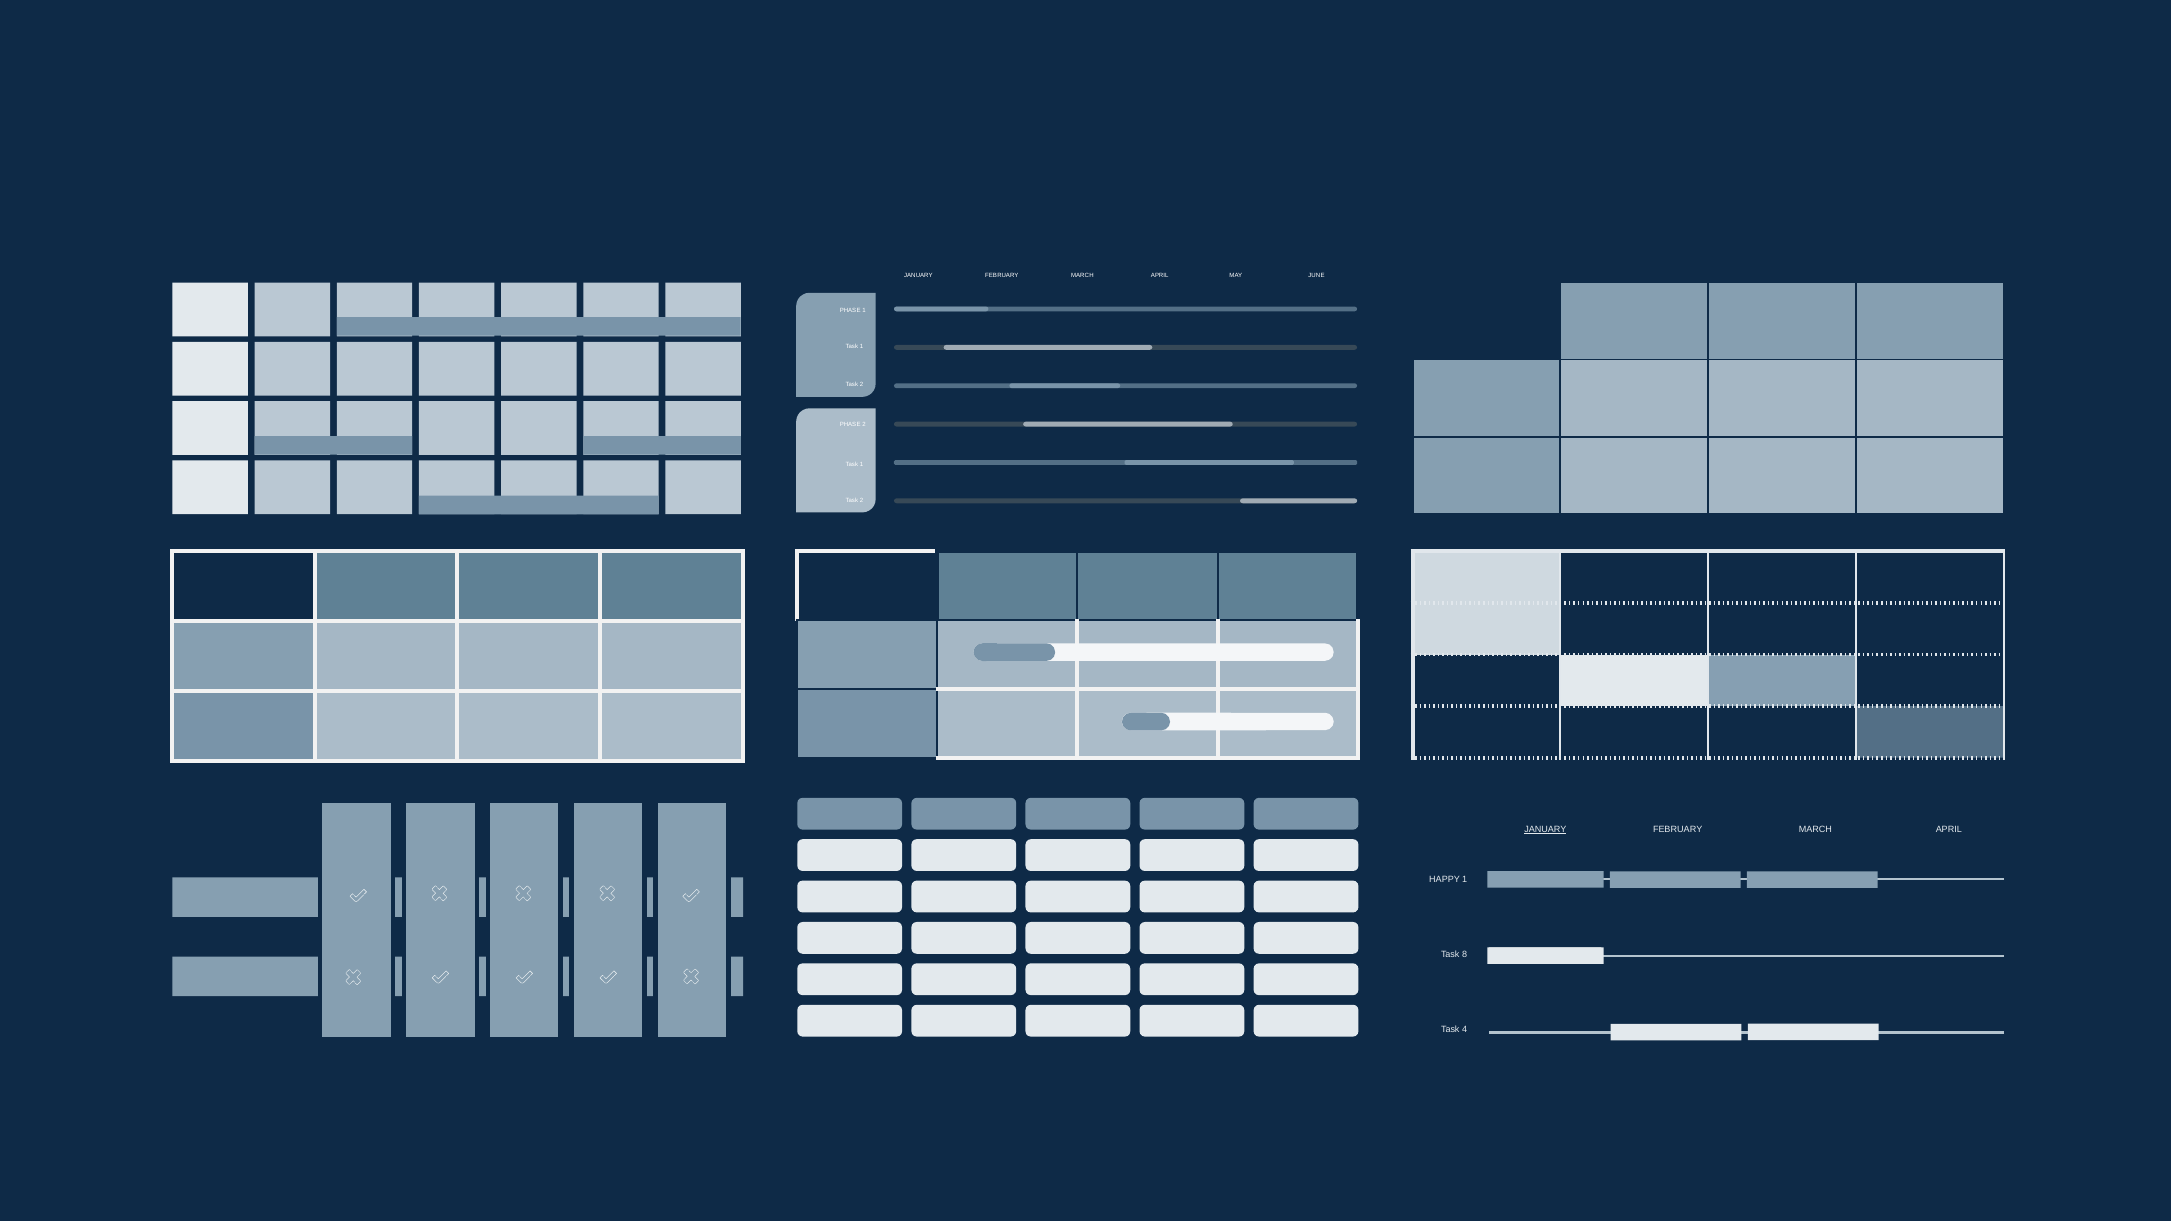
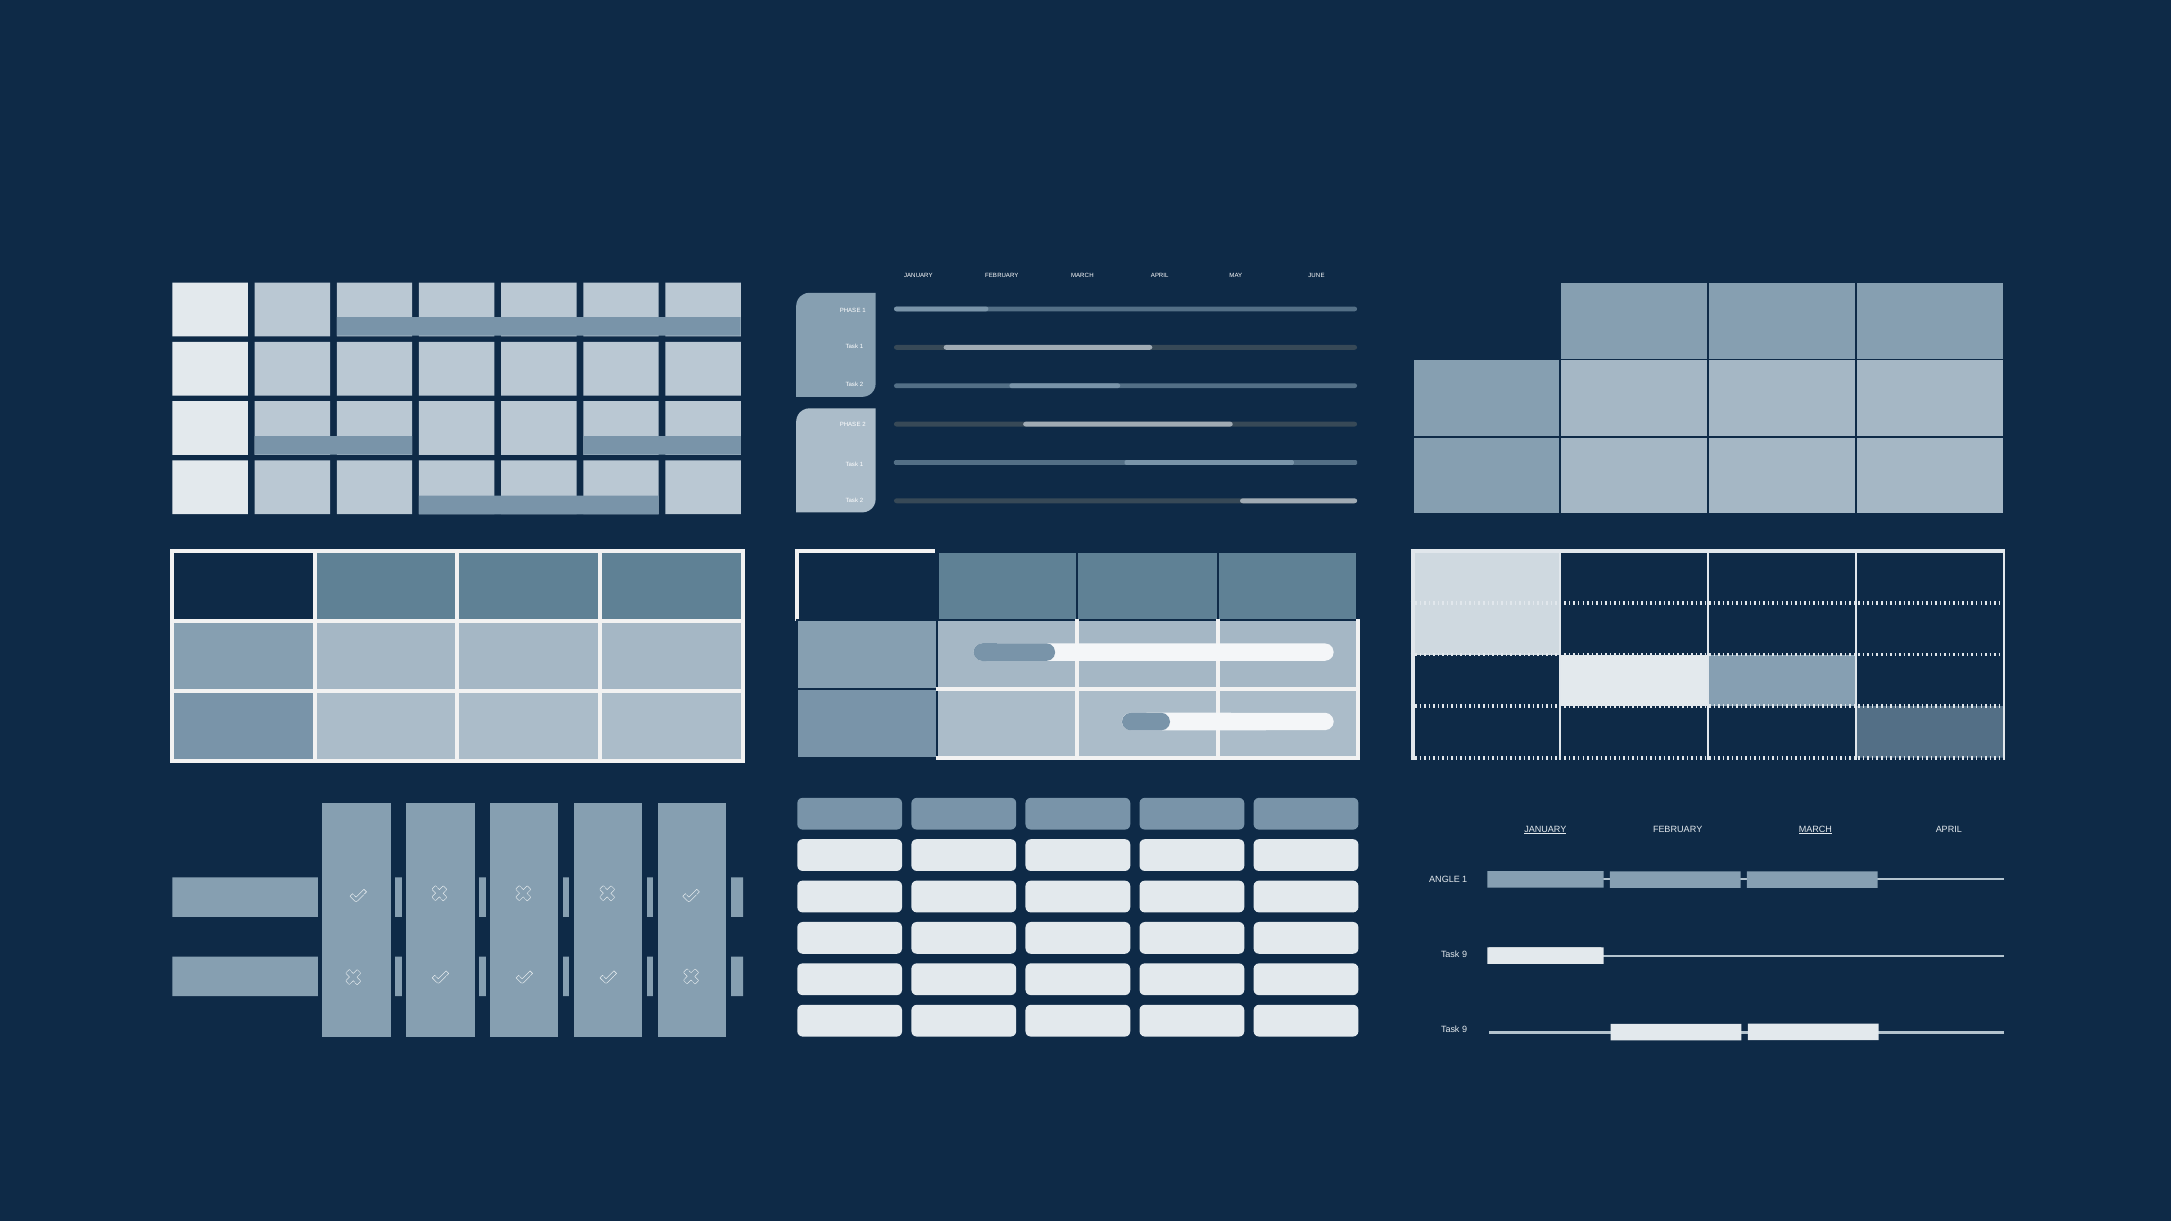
MARCH underline: none -> present (1815, 830)
HAPPY: HAPPY -> ANGLE (1445, 880)
8: 8 -> 9 (1465, 955)
4: 4 -> 9 (1465, 1030)
